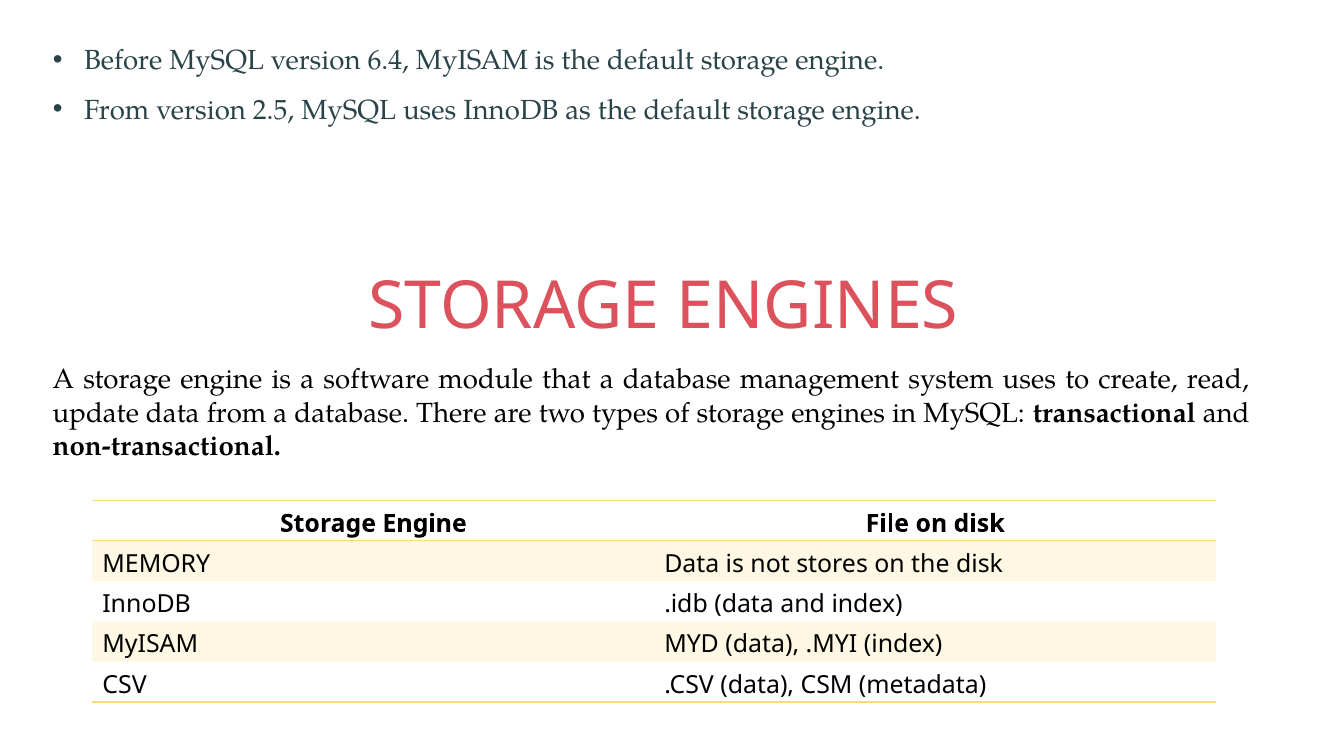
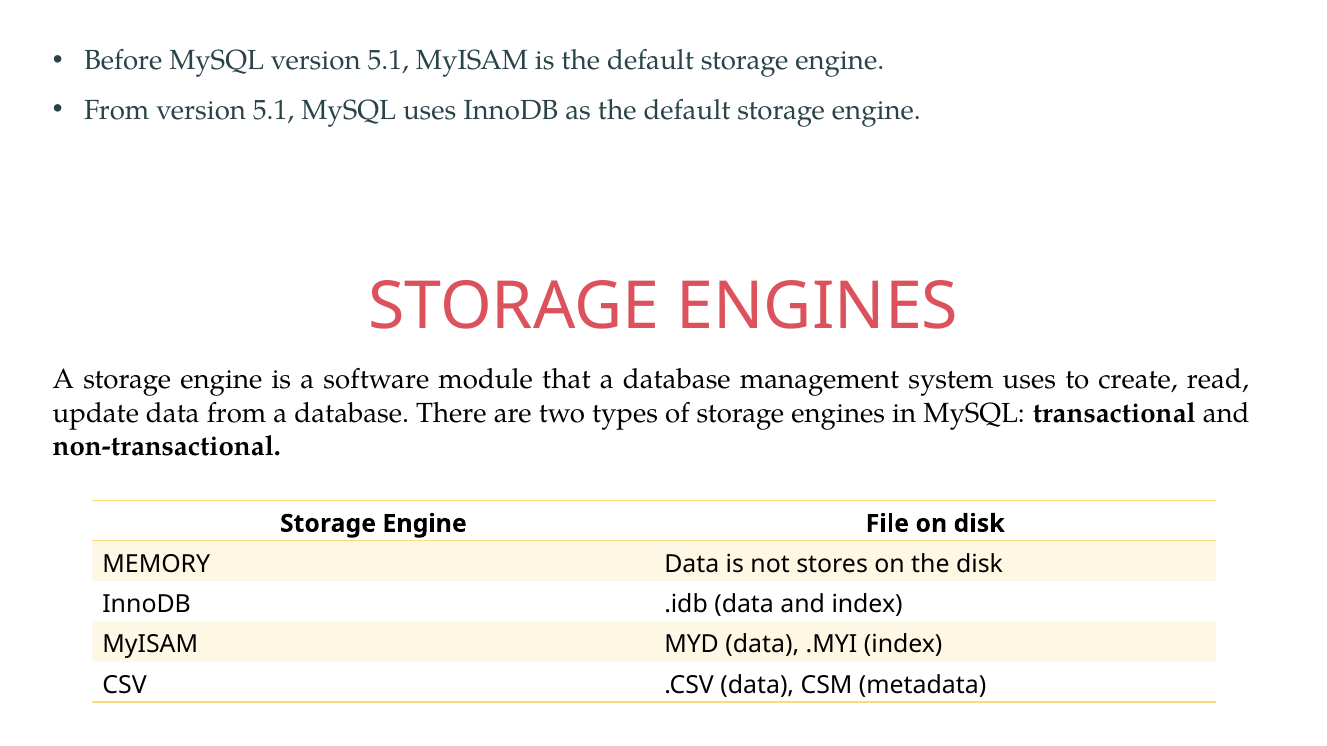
MySQL version 6.4: 6.4 -> 5.1 (388, 61)
From version 2.5: 2.5 -> 5.1 (274, 110)
